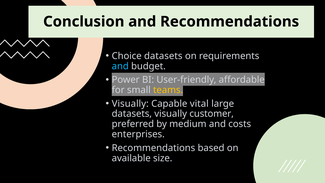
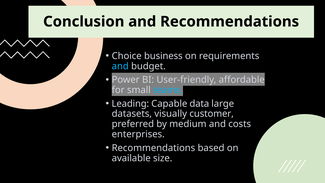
Choice datasets: datasets -> business (163, 56)
teams colour: yellow -> light blue (168, 90)
Visually: Visually -> Leading (130, 104)
vital: vital -> data (199, 104)
